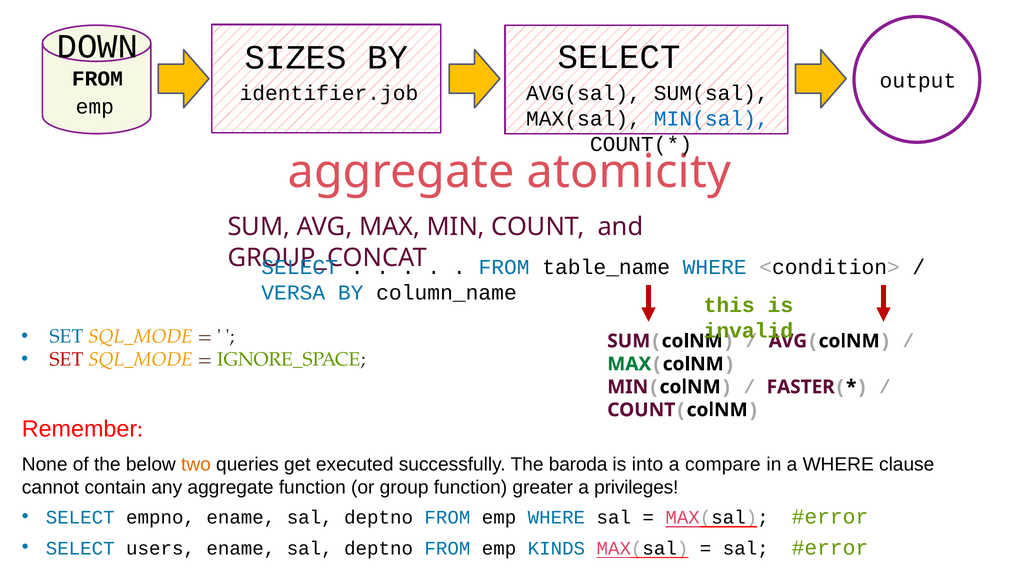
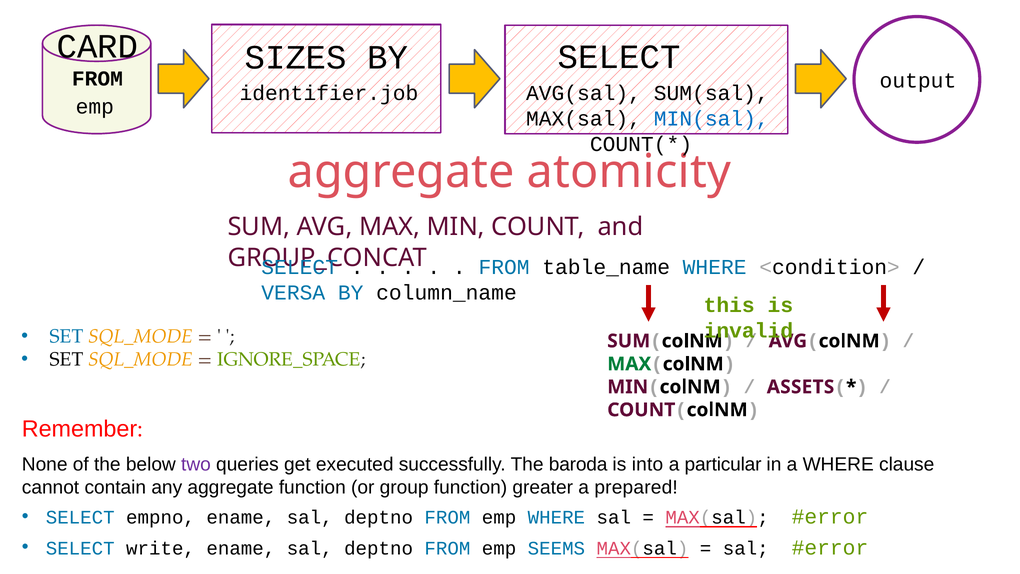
DOWN: DOWN -> CARD (97, 47)
SET colour: red -> black (67, 359)
FASTER: FASTER -> ASSETS (801, 387)
two colour: orange -> purple (196, 464)
compare: compare -> particular (723, 464)
privileges: privileges -> prepared (636, 487)
users: users -> write (161, 548)
KINDS: KINDS -> SEEMS (556, 548)
